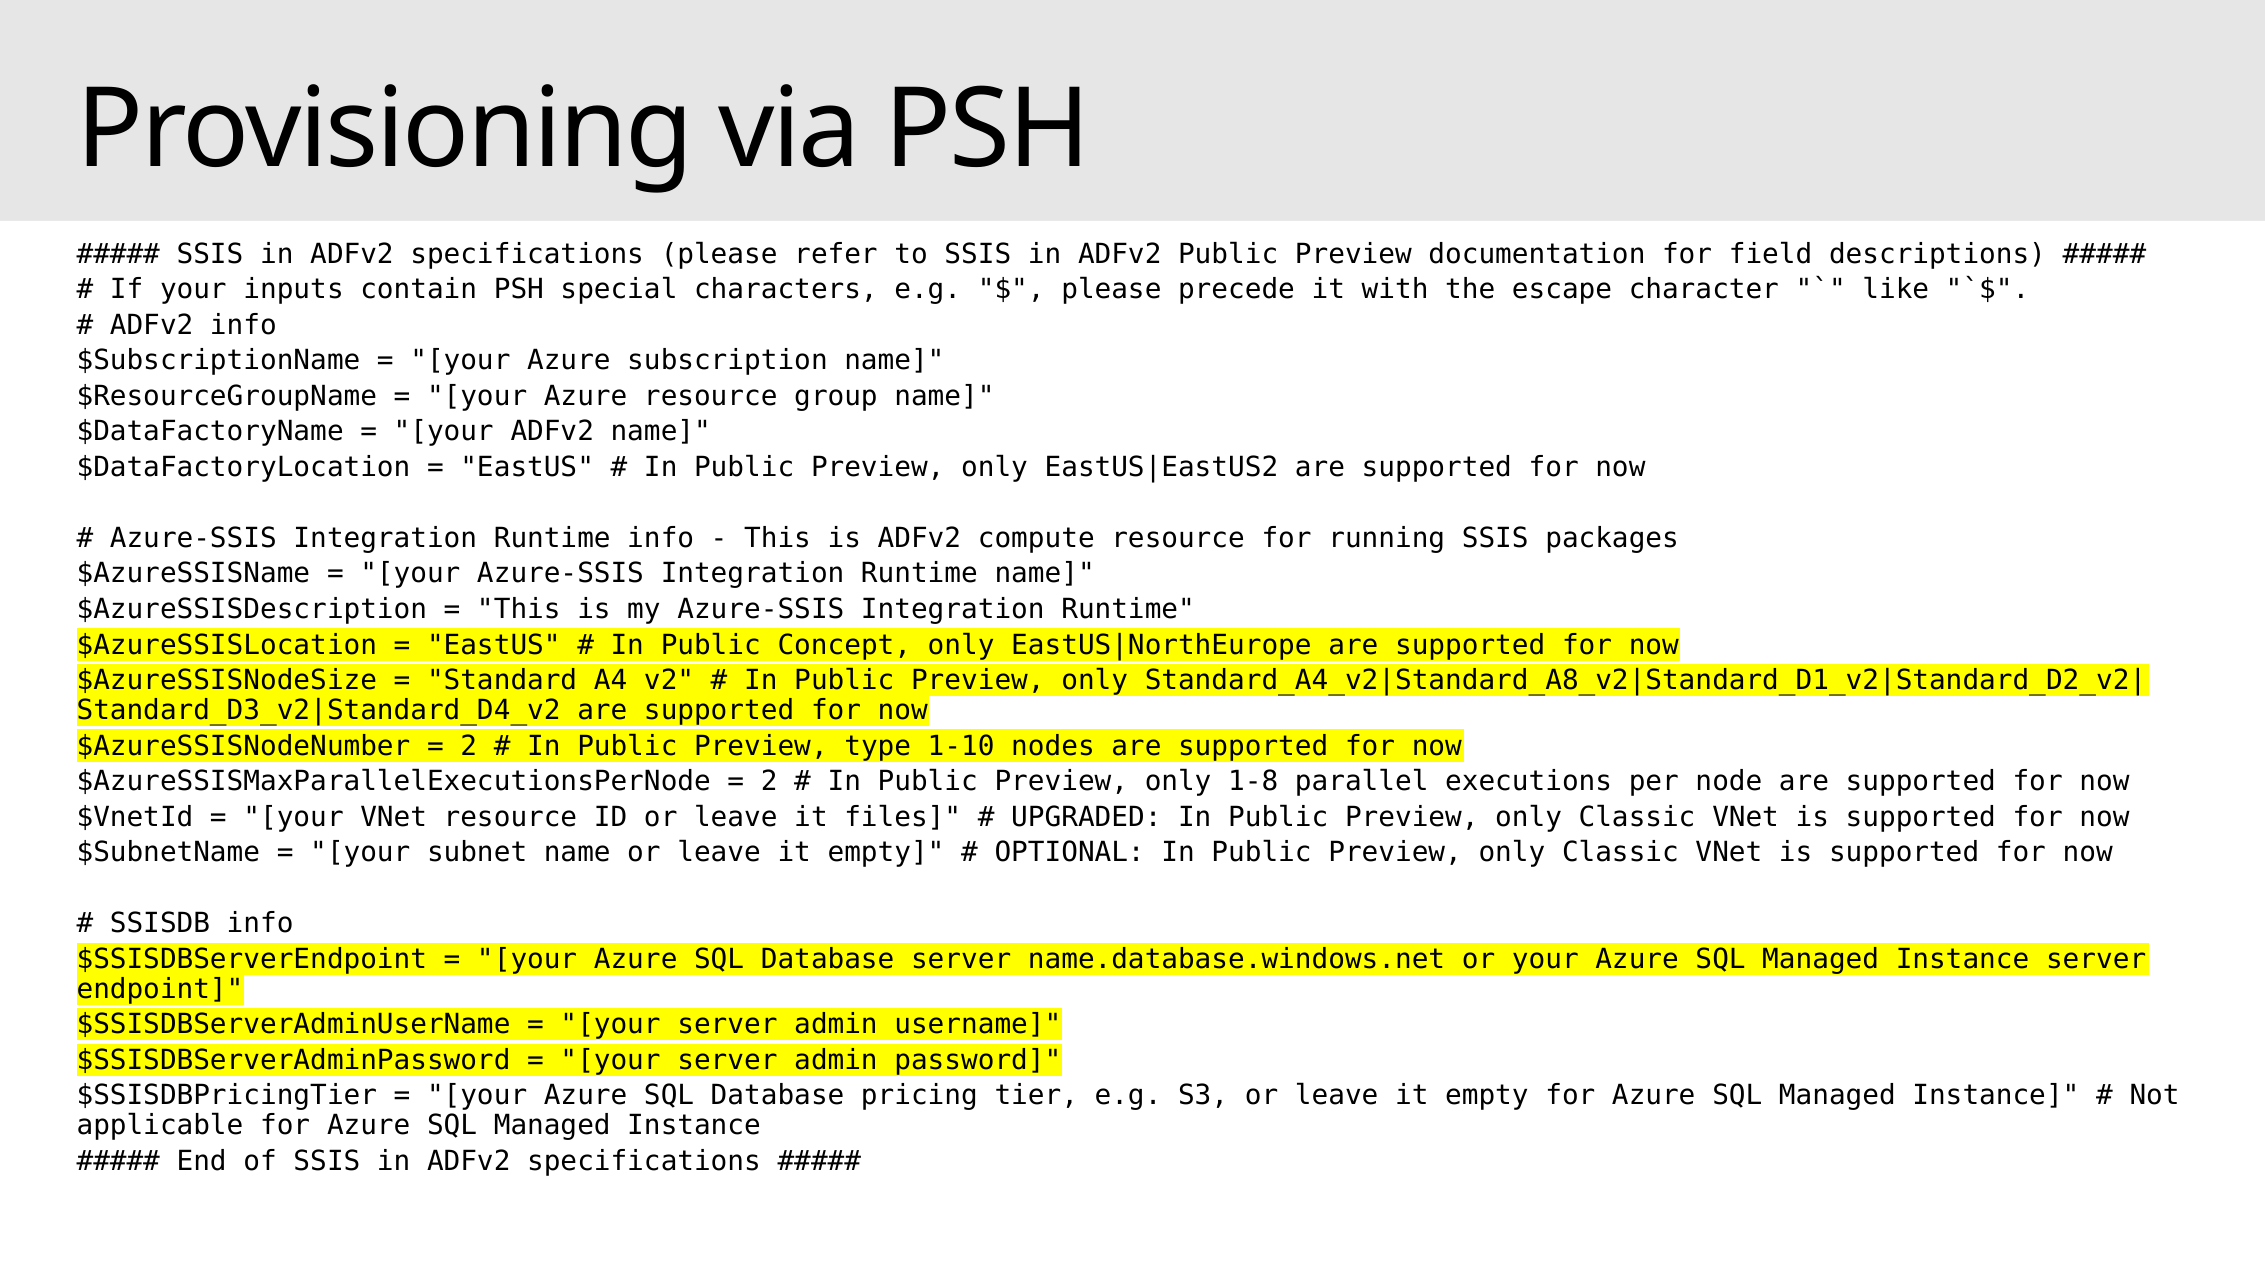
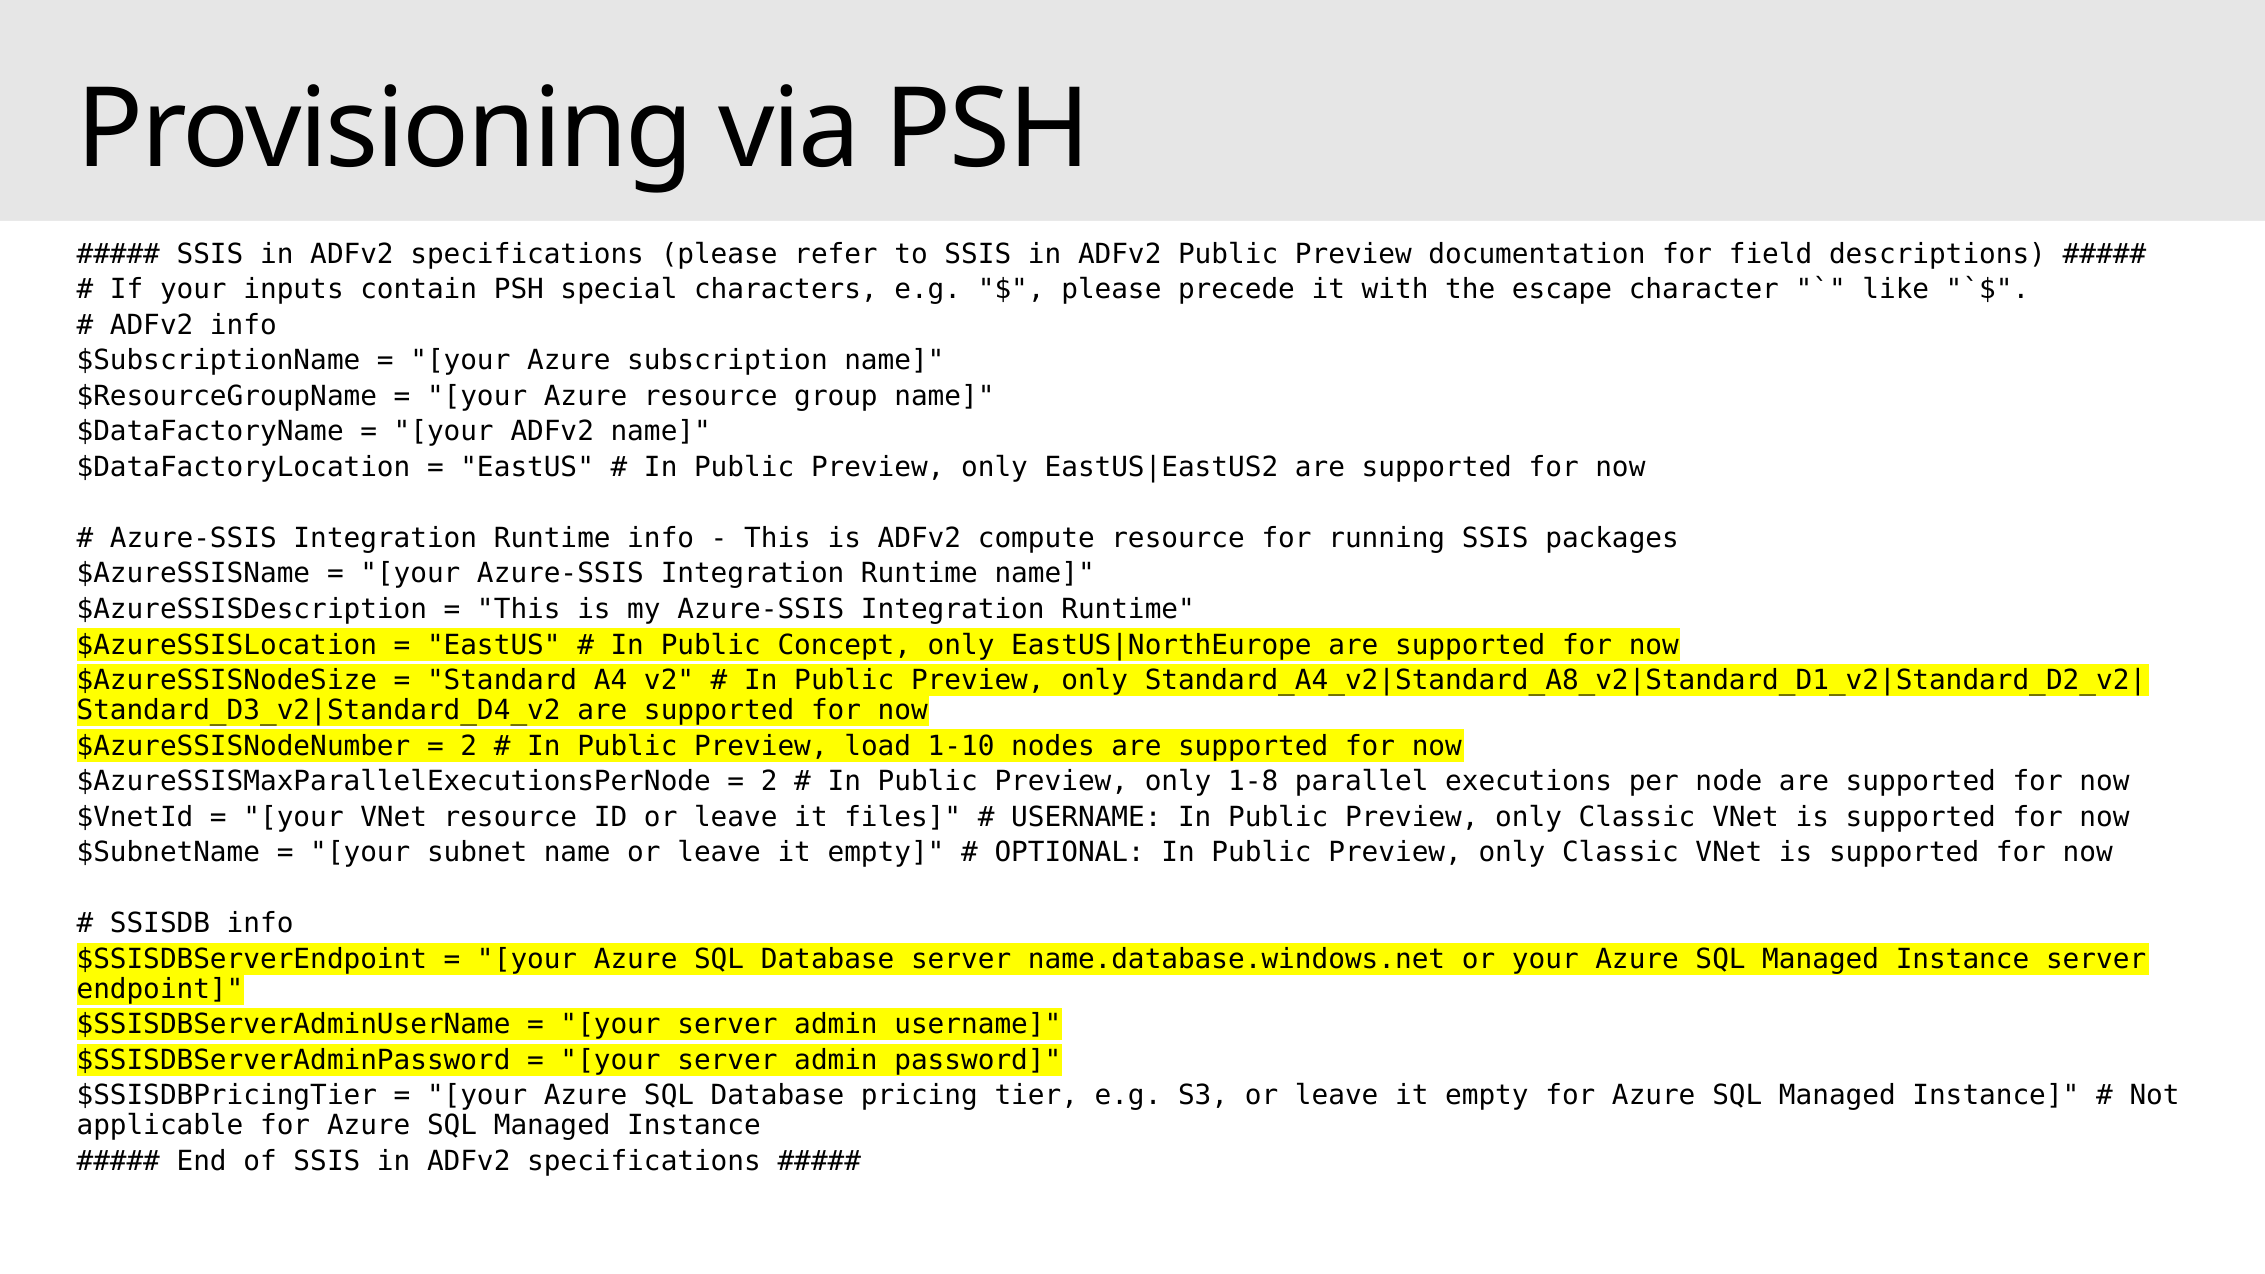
type: type -> load (878, 746)
UPGRADED: UPGRADED -> USERNAME (1086, 817)
